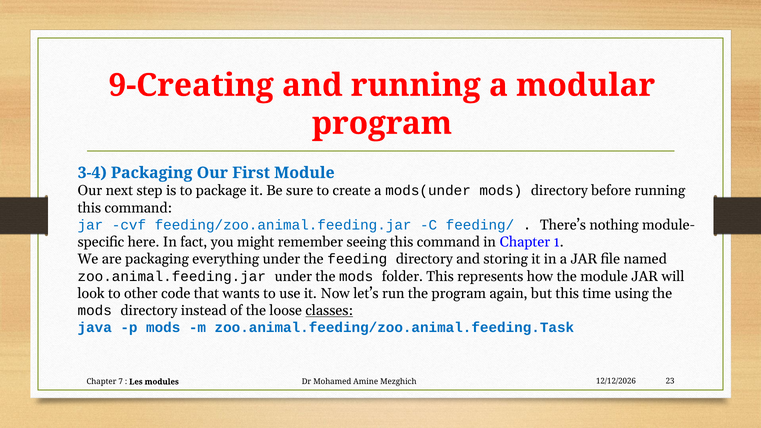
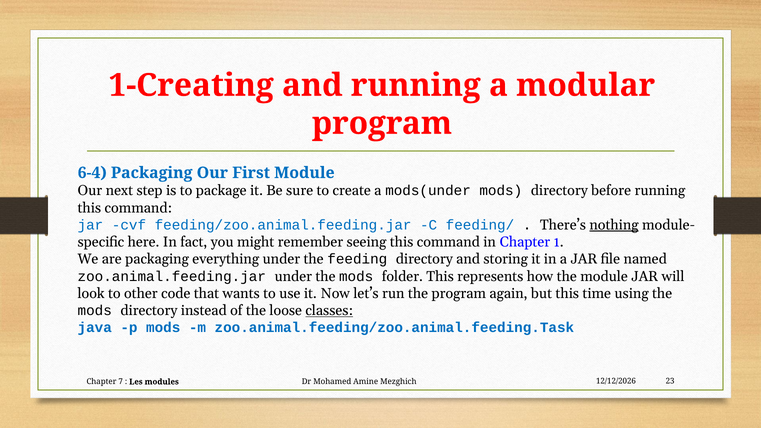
9-Creating: 9-Creating -> 1-Creating (191, 85)
3-4: 3-4 -> 6-4 (92, 173)
nothing underline: none -> present (614, 225)
